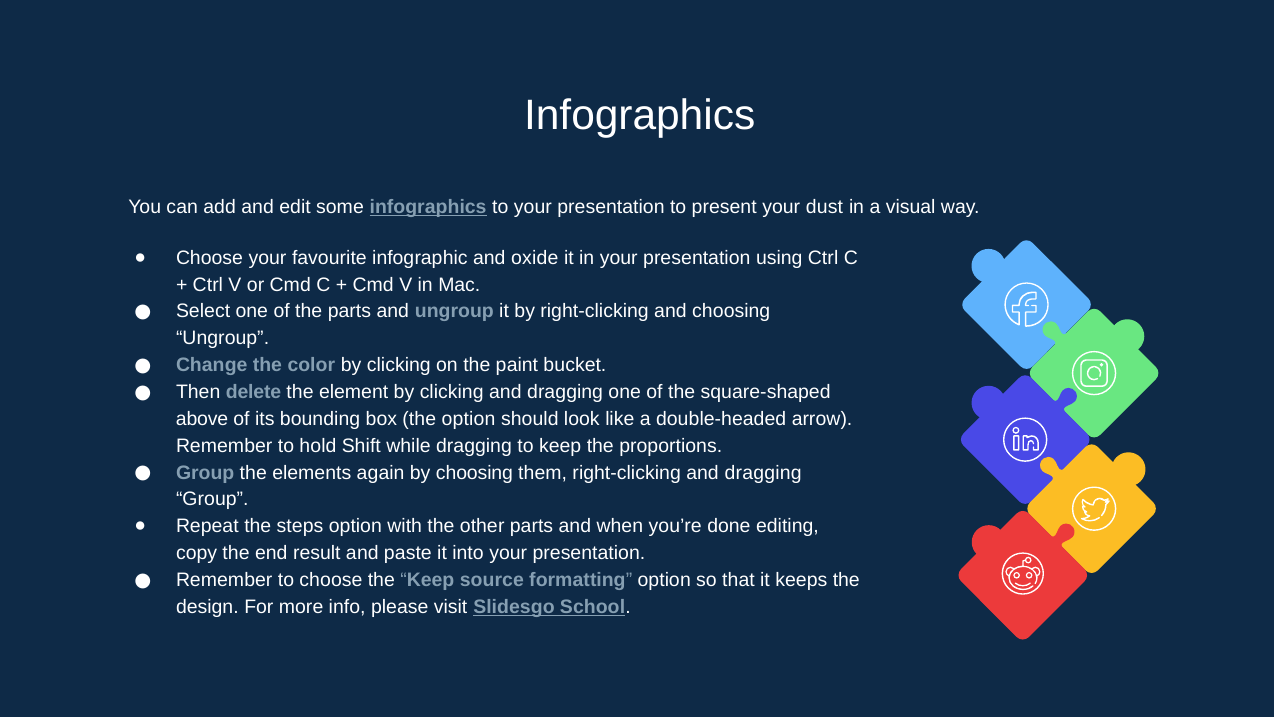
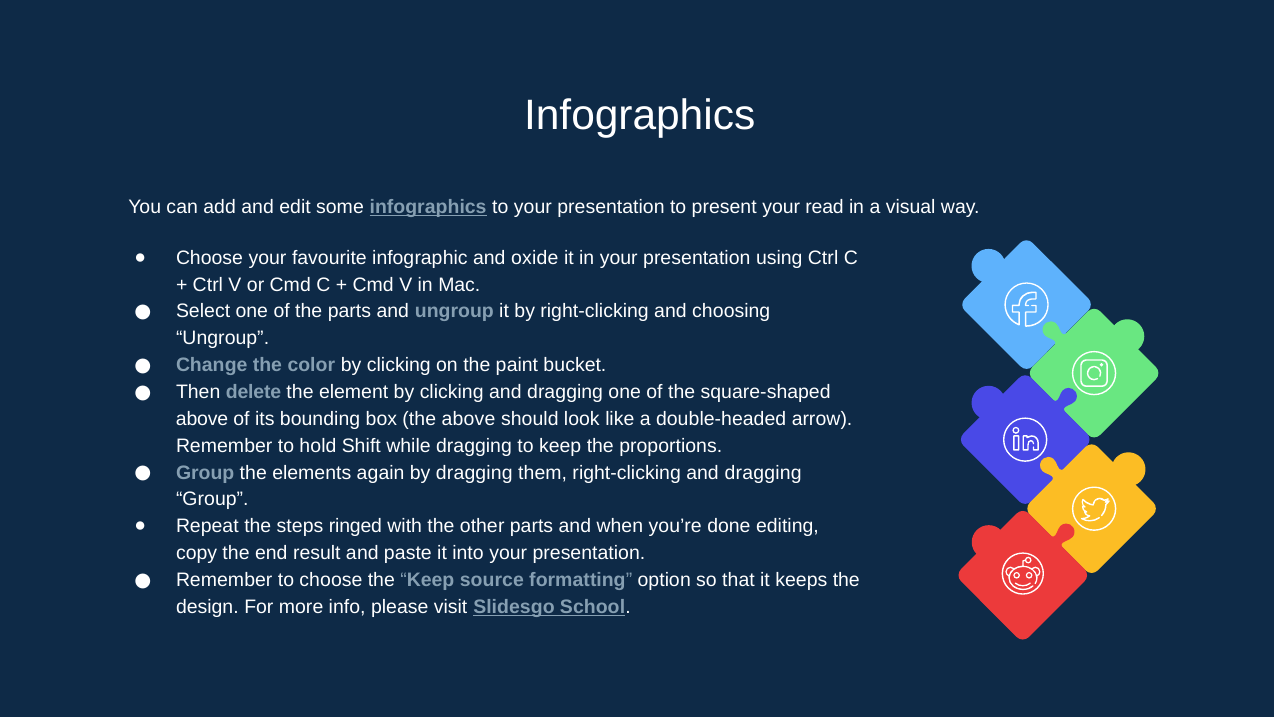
dust: dust -> read (825, 207)
the option: option -> above (469, 419)
by choosing: choosing -> dragging (474, 472)
steps option: option -> ringed (355, 526)
